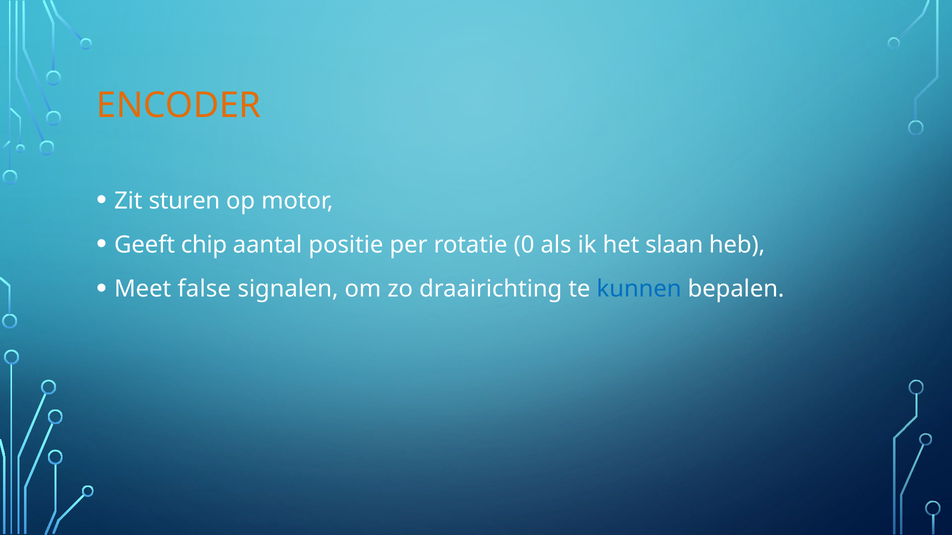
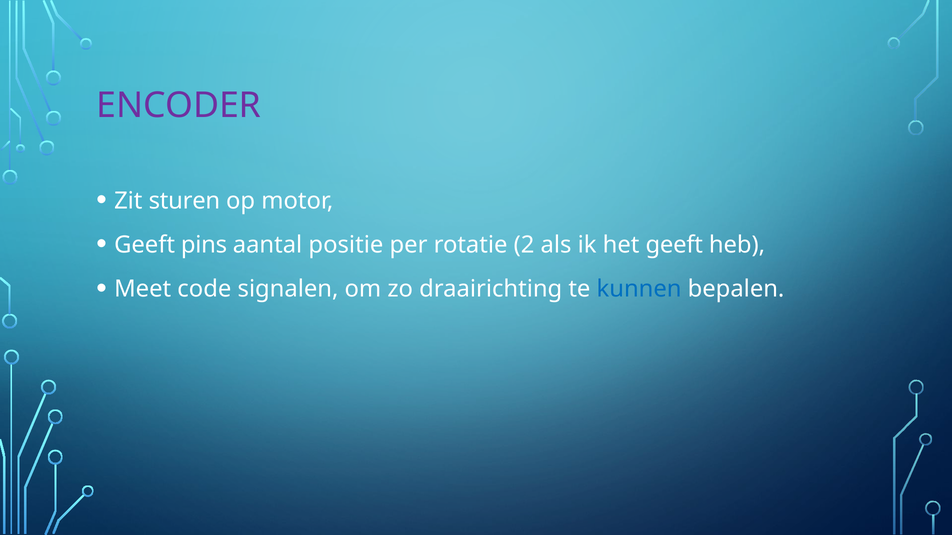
ENCODER colour: orange -> purple (179, 106)
chip: chip -> pins (204, 245)
0: 0 -> 2 (524, 245)
het slaan: slaan -> geeft (674, 245)
false: false -> code (204, 289)
